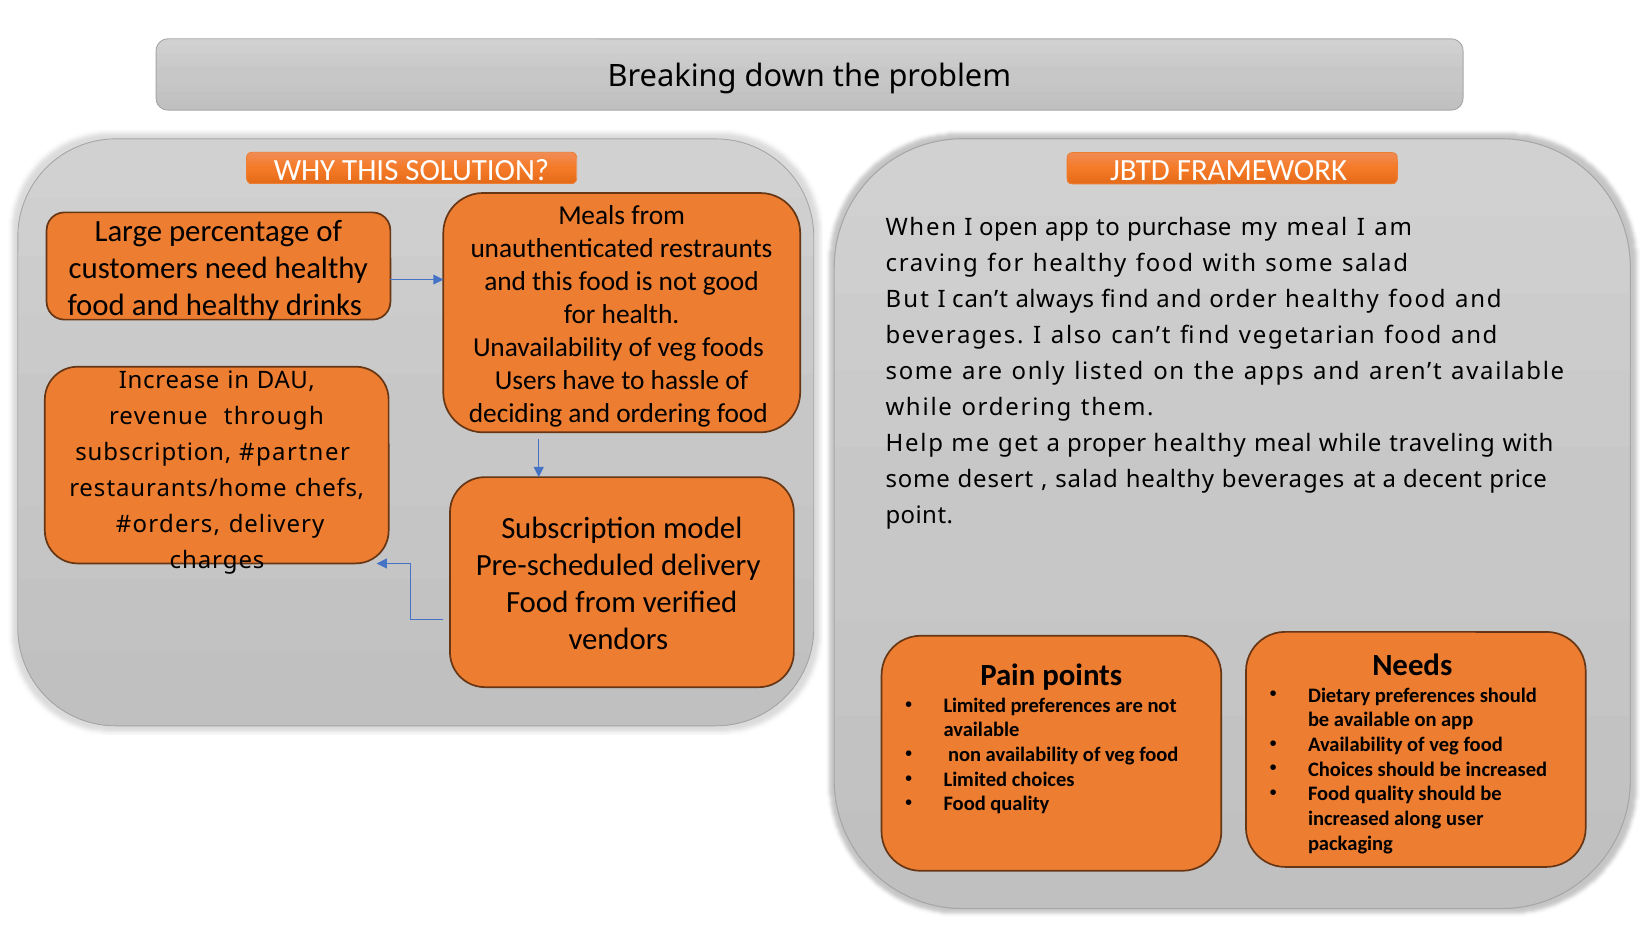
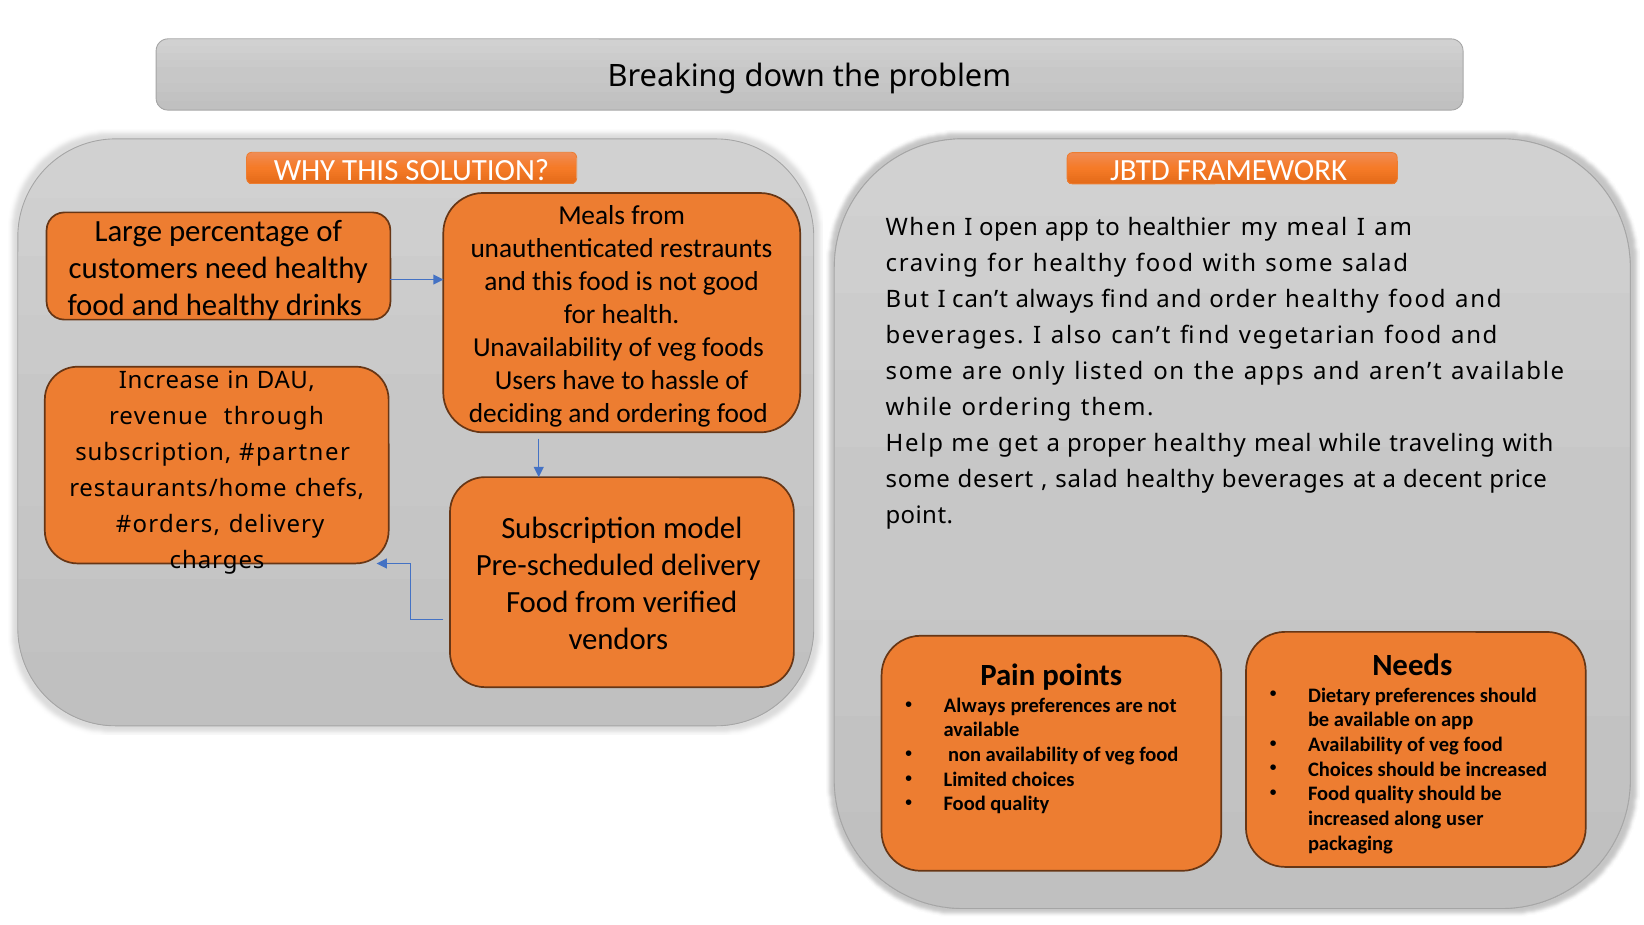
purchase: purchase -> healthier (1179, 228)
Limited: Limited -> Always (975, 705)
